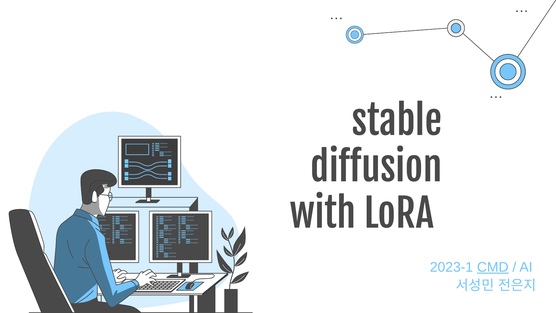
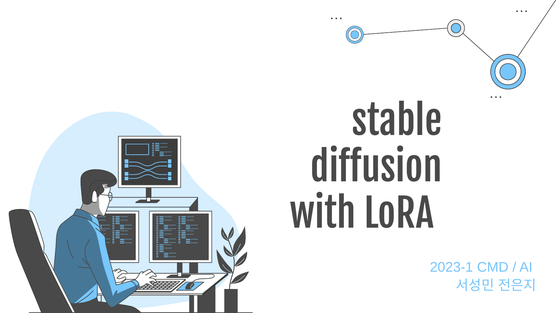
CMD underline: present -> none (493, 267)
